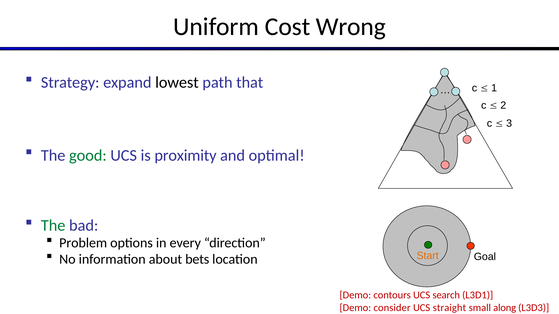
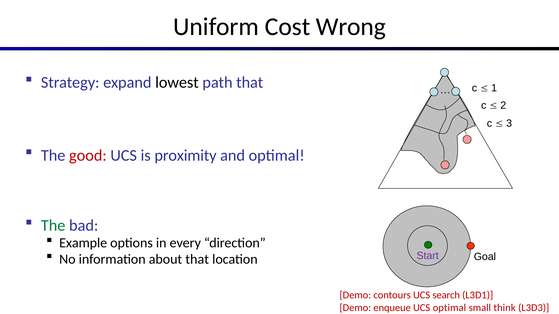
good colour: green -> red (88, 156)
Problem: Problem -> Example (83, 243)
about bets: bets -> that (197, 259)
Start colour: orange -> purple (428, 256)
consider: consider -> enqueue (392, 308)
UCS straight: straight -> optimal (449, 308)
along: along -> think (505, 308)
